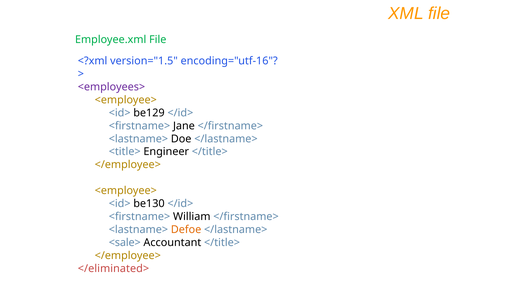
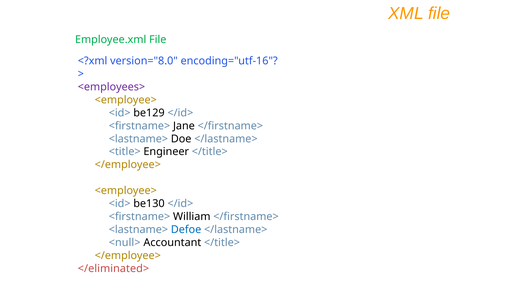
version="1.5: version="1.5 -> version="8.0 (144, 61)
Defoe colour: orange -> blue (186, 230)
<sale>: <sale> -> <null> (125, 243)
